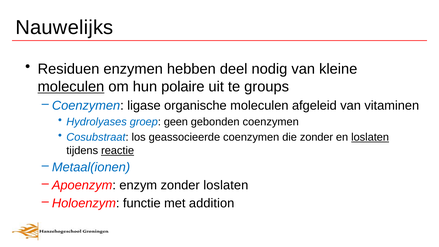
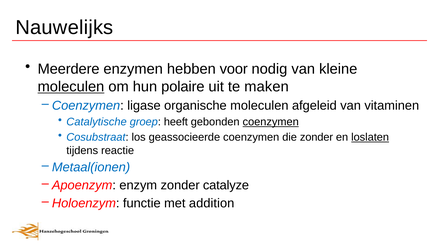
Residuen: Residuen -> Meerdere (69, 69)
deel: deel -> voor (234, 69)
groups: groups -> maken (267, 87)
Hydrolyases: Hydrolyases -> Catalytische (97, 122)
geen: geen -> heeft (176, 122)
coenzymen underline: none -> present (271, 122)
reactie underline: present -> none (118, 150)
zonder loslaten: loslaten -> catalyze (226, 185)
